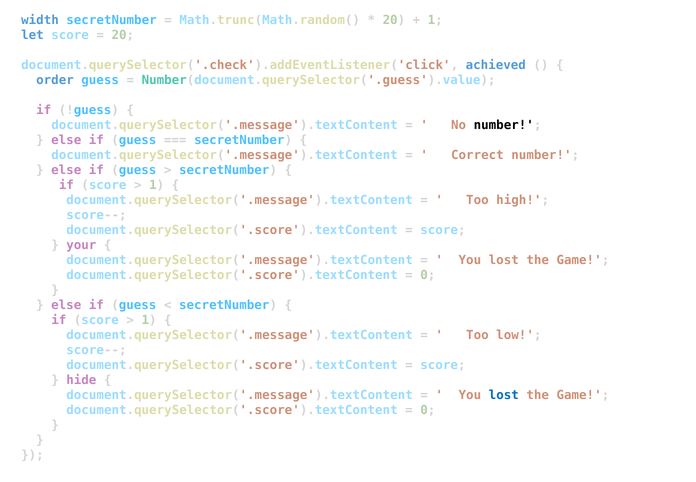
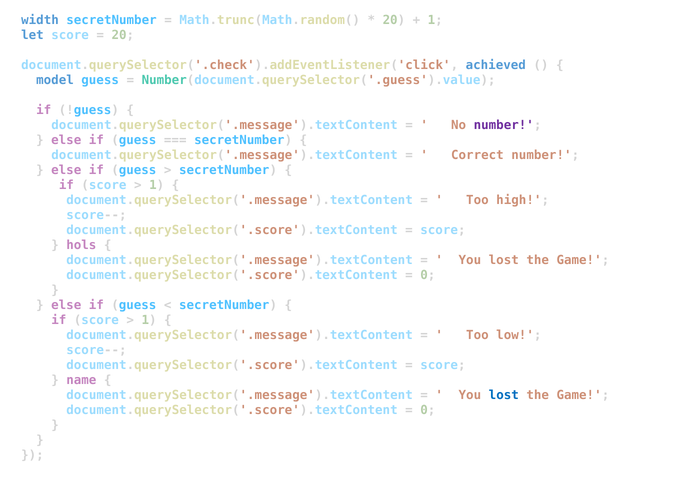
order: order -> model (55, 80)
number colour: black -> purple (504, 125)
your: your -> hols (81, 245)
hide: hide -> name (81, 380)
